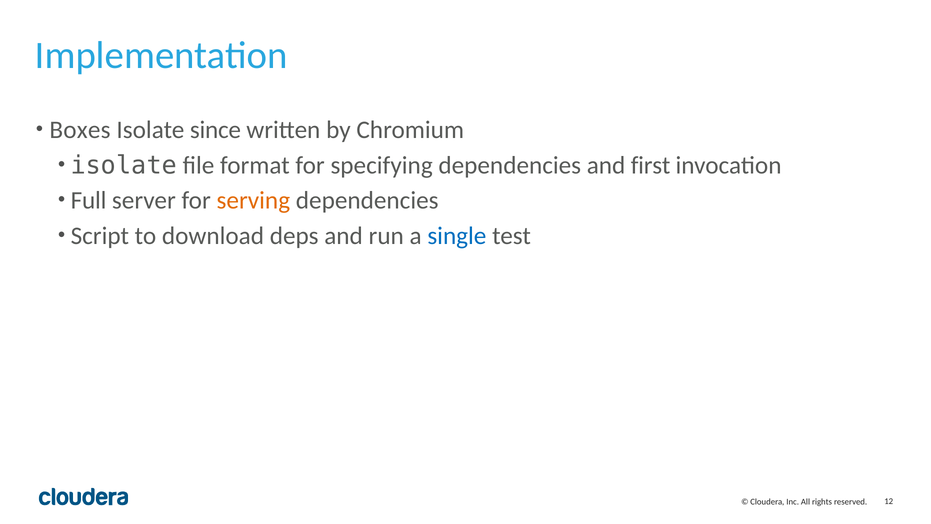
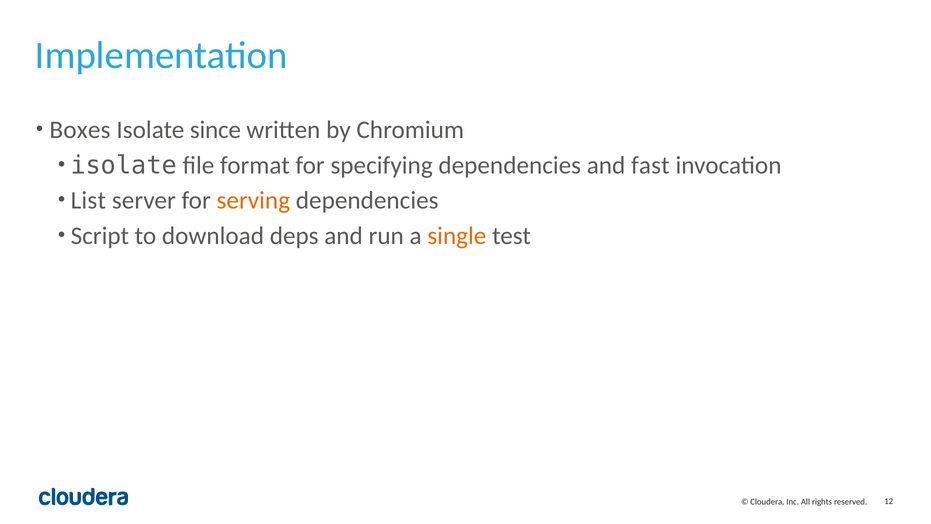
first: first -> fast (650, 165)
Full: Full -> List (88, 201)
single colour: blue -> orange (457, 236)
